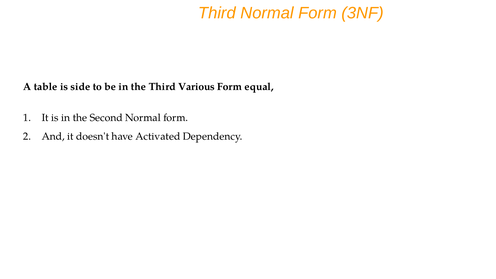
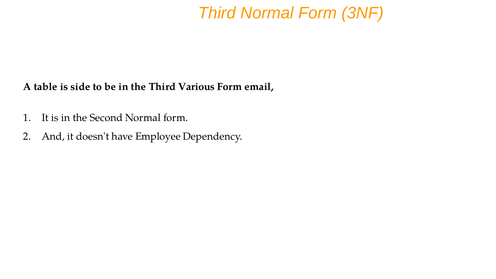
equal: equal -> email (259, 87)
Activated: Activated -> Employee (158, 136)
